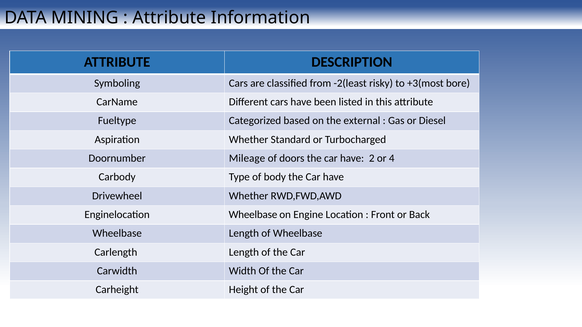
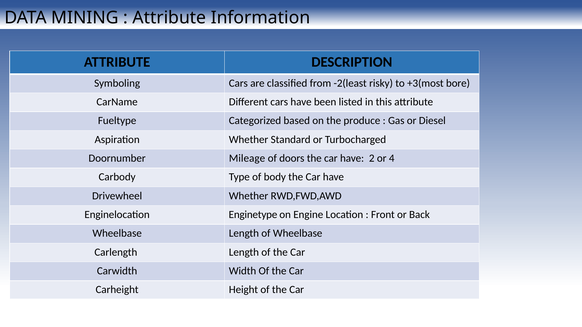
external: external -> produce (362, 121)
Enginelocation Wheelbase: Wheelbase -> Enginetype (253, 215)
